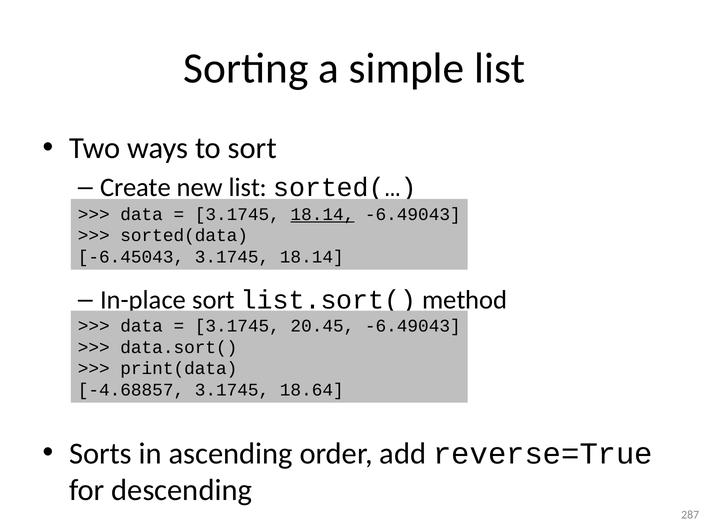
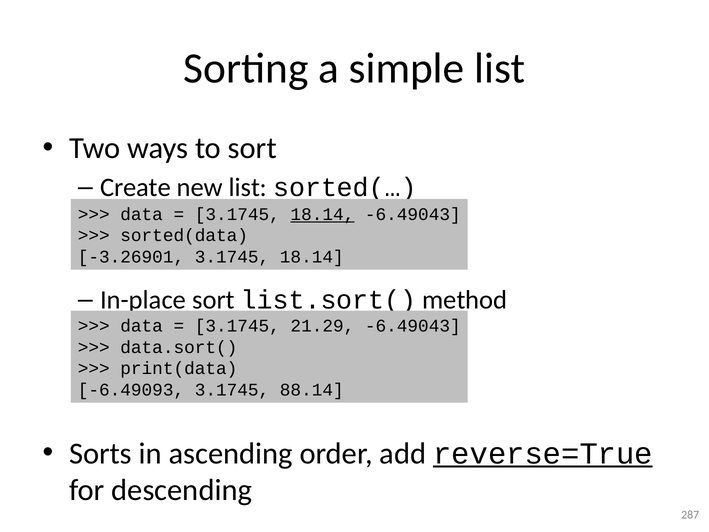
-6.45043: -6.45043 -> -3.26901 (131, 257)
20.45: 20.45 -> 21.29 (322, 326)
-4.68857: -4.68857 -> -6.49093 (131, 390)
18.64: 18.64 -> 88.14 (312, 390)
reverse=True underline: none -> present (543, 453)
